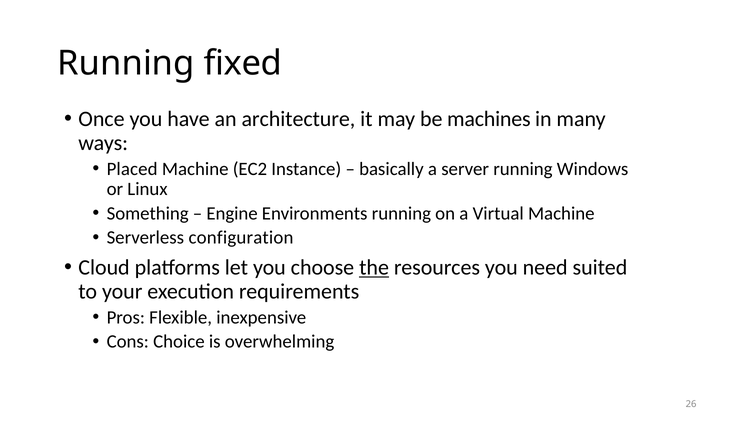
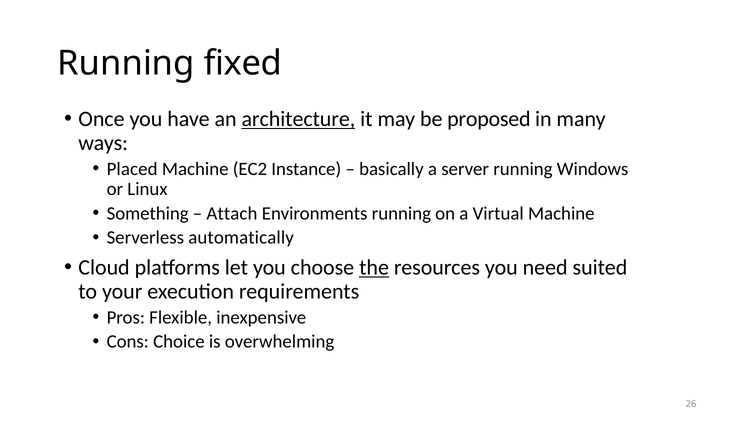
architecture underline: none -> present (298, 119)
machines: machines -> proposed (489, 119)
Engine: Engine -> Attach (232, 213)
configuration: configuration -> automatically (241, 238)
